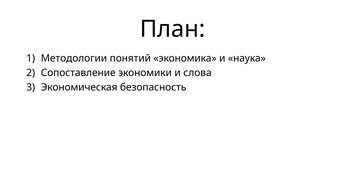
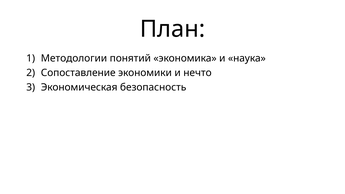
слова: слова -> нечто (197, 73)
